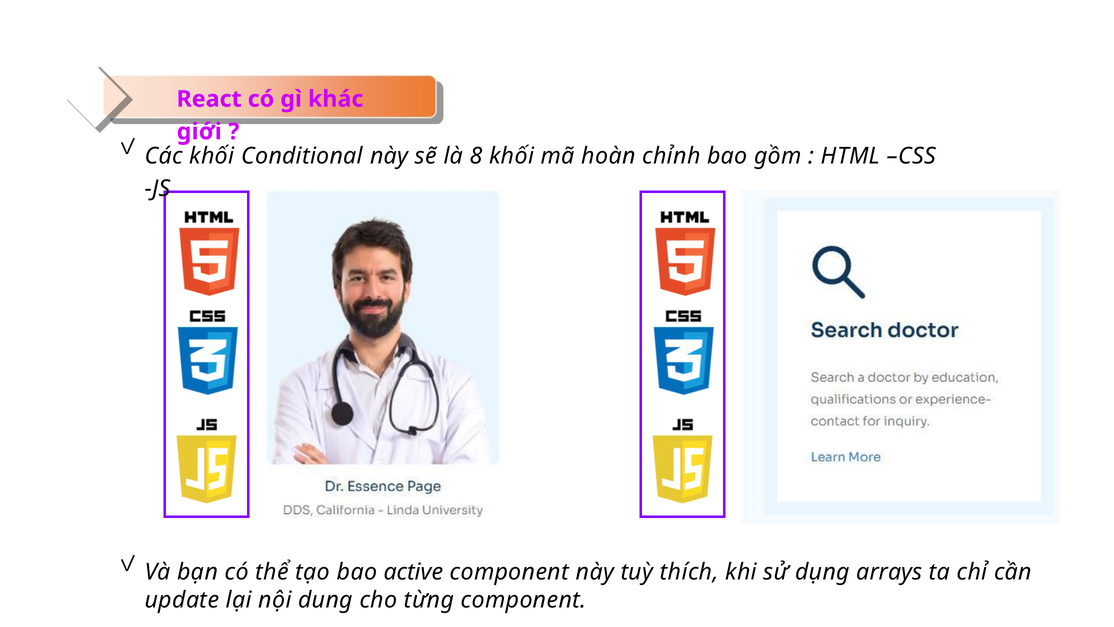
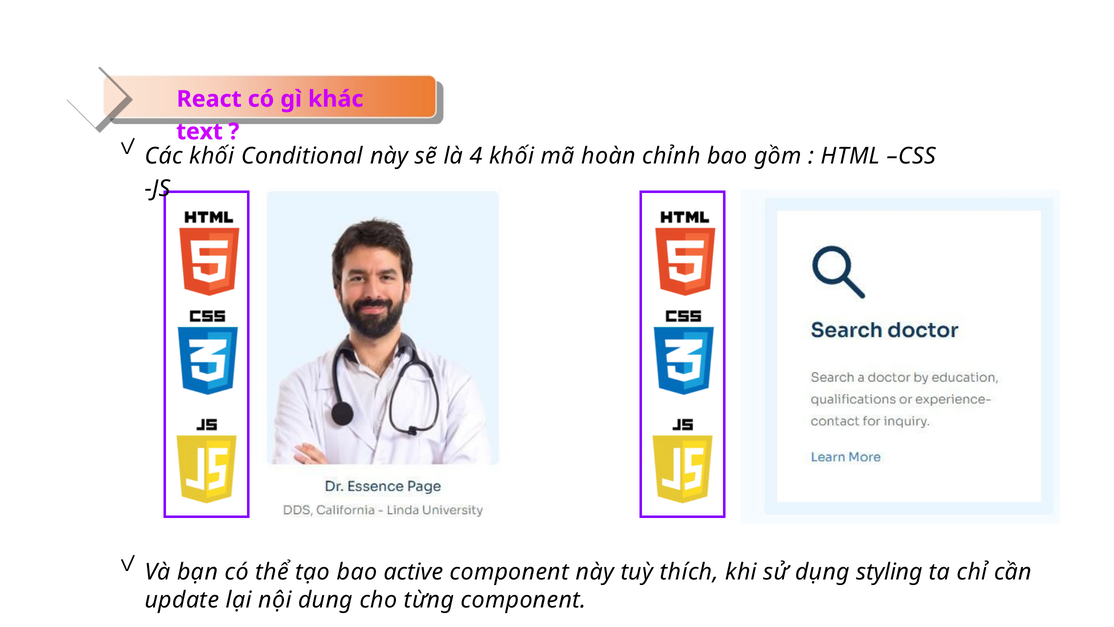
giới: giới -> text (199, 132)
8: 8 -> 4 (476, 156)
arrays: arrays -> styling (889, 572)
